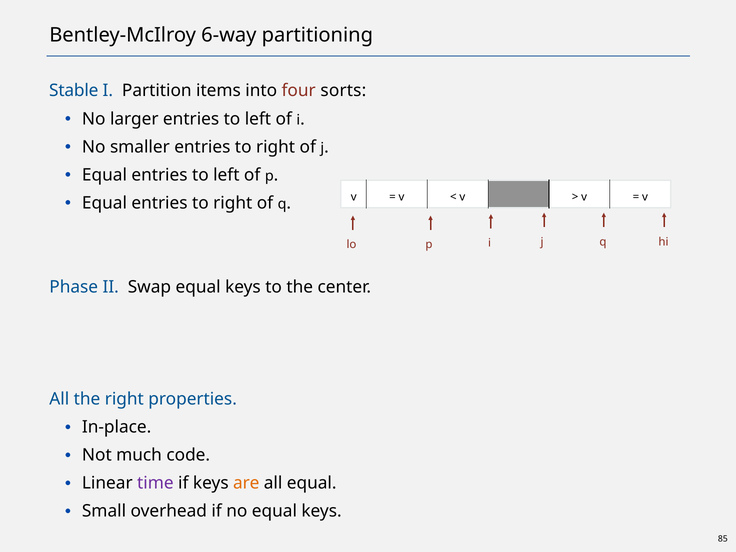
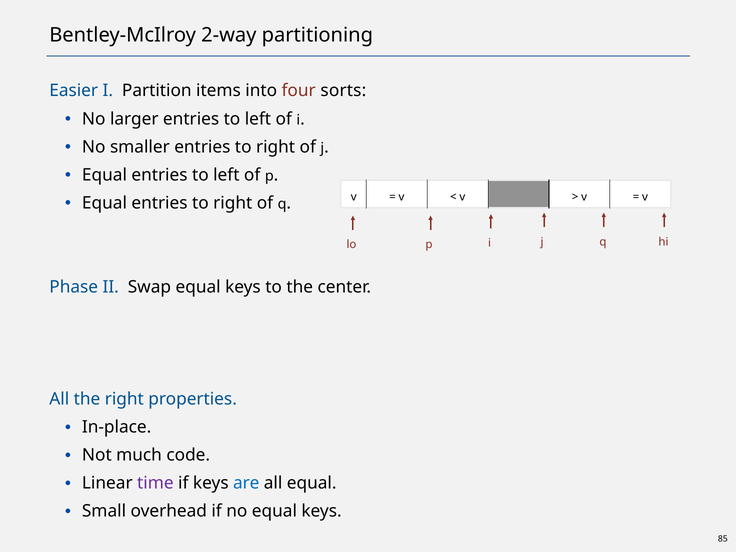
6-way: 6-way -> 2-way (229, 35)
Stable: Stable -> Easier (74, 91)
are colour: orange -> blue (246, 483)
